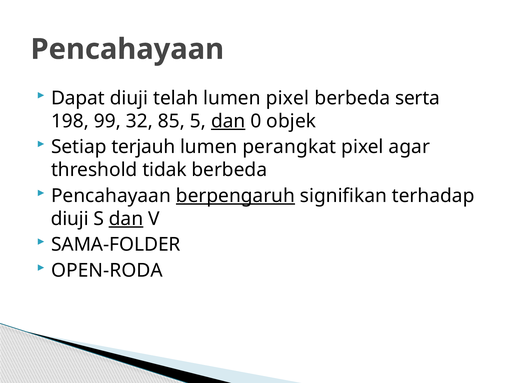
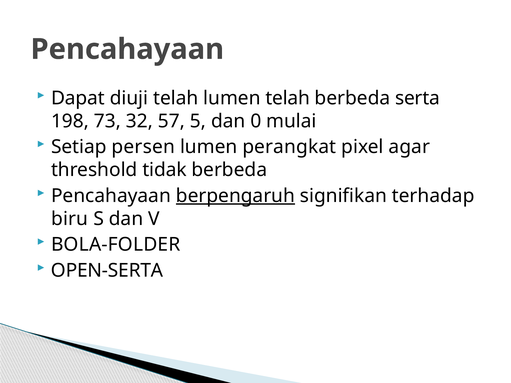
lumen pixel: pixel -> telah (288, 98)
99: 99 -> 73 (107, 121)
85: 85 -> 57 (171, 121)
dan underline: present -> none (228, 121)
objek: objek -> mulai (291, 121)
terjauh: terjauh -> persen (143, 147)
diuji: diuji -> biru (70, 219)
dan underline: present -> none (126, 219)
SAMA-FOLDER: SAMA-FOLDER -> BOLA-FOLDER (116, 245)
OPEN-RODA: OPEN-RODA -> OPEN-SERTA (107, 271)
